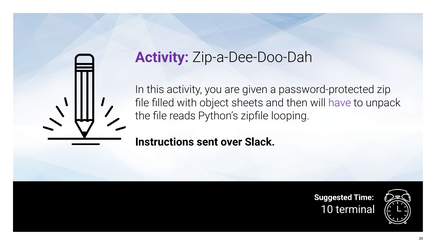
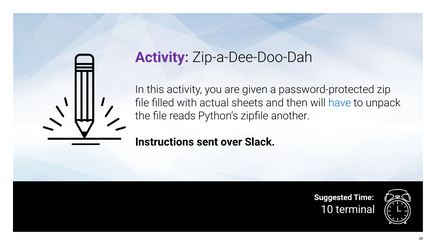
object: object -> actual (214, 103)
have colour: purple -> blue (340, 103)
looping: looping -> another (290, 116)
